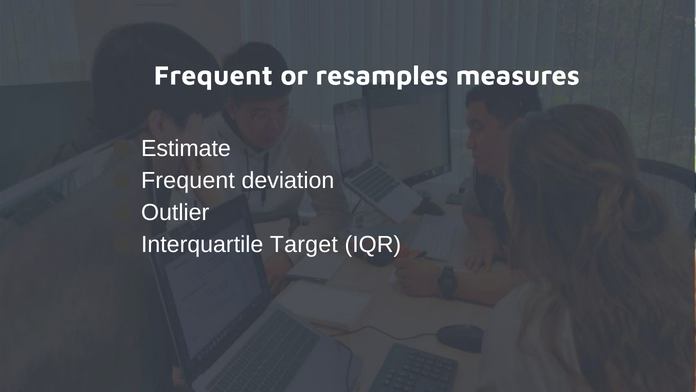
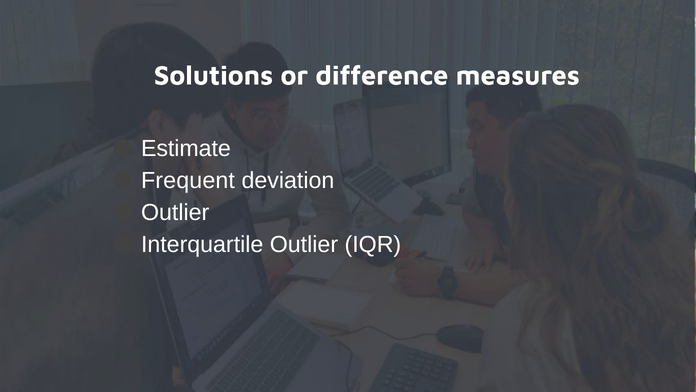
Frequent: Frequent -> Solutions (213, 76)
resamples: resamples -> difference (382, 76)
Interquartile Target: Target -> Outlier (304, 244)
